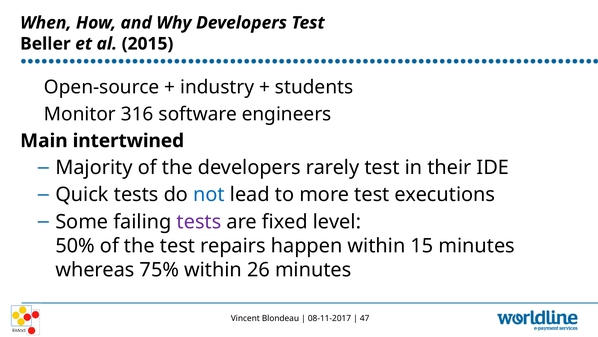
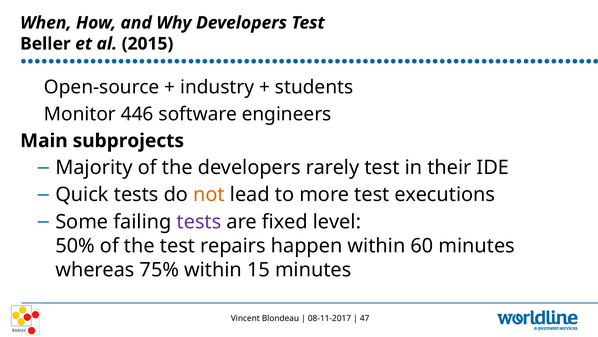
316: 316 -> 446 (137, 114)
intertwined: intertwined -> subprojects (128, 141)
not colour: blue -> orange (209, 194)
15: 15 -> 60 (422, 245)
26: 26 -> 15 (258, 269)
